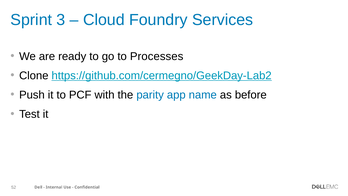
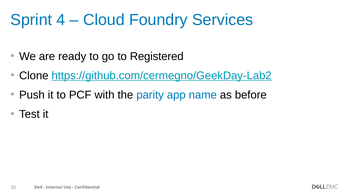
3: 3 -> 4 (61, 20)
Processes: Processes -> Registered (157, 56)
